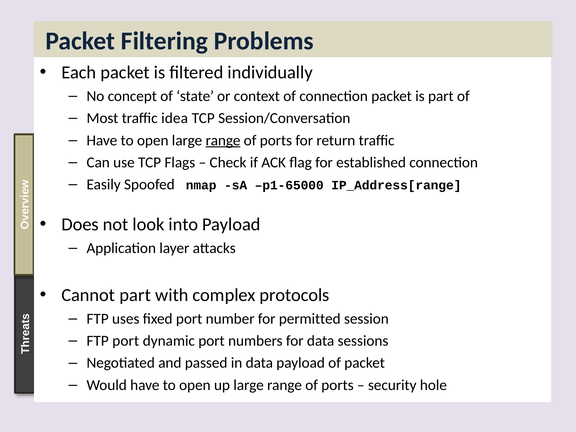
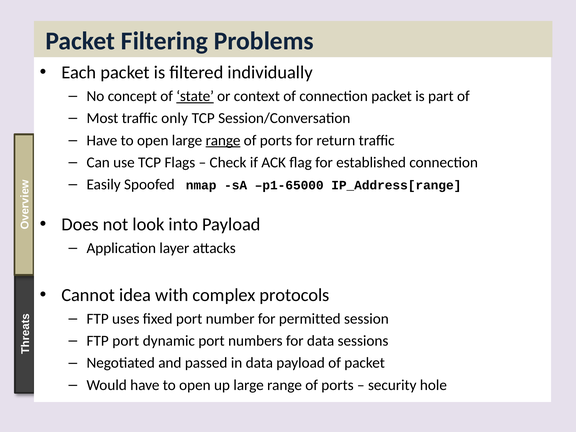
state underline: none -> present (195, 96)
idea: idea -> only (175, 118)
Cannot part: part -> idea (135, 295)
